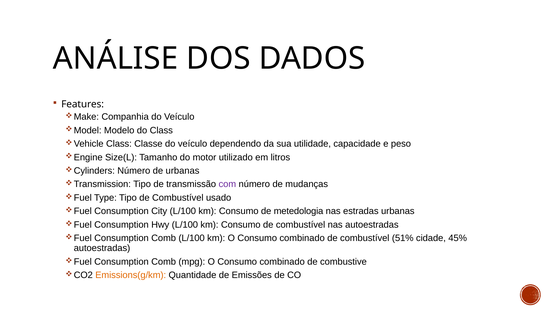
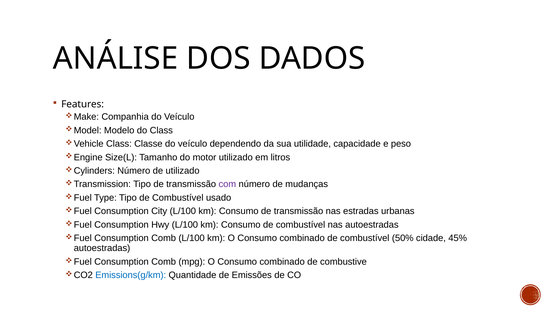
de urbanas: urbanas -> utilizado (183, 171)
Consumo de metedologia: metedologia -> transmissão (299, 211)
51%: 51% -> 50% (403, 238)
Emissions(g/km colour: orange -> blue (131, 275)
